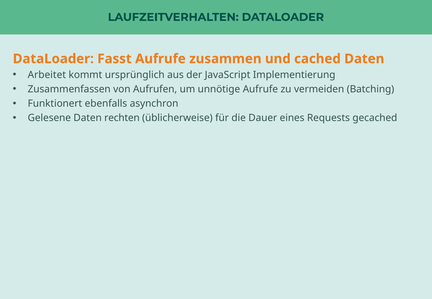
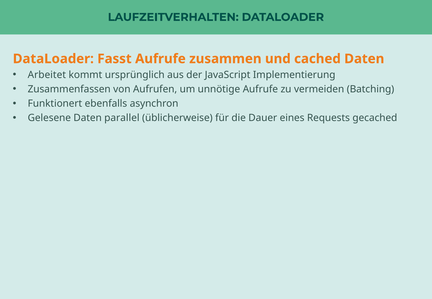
rechten: rechten -> parallel (122, 118)
